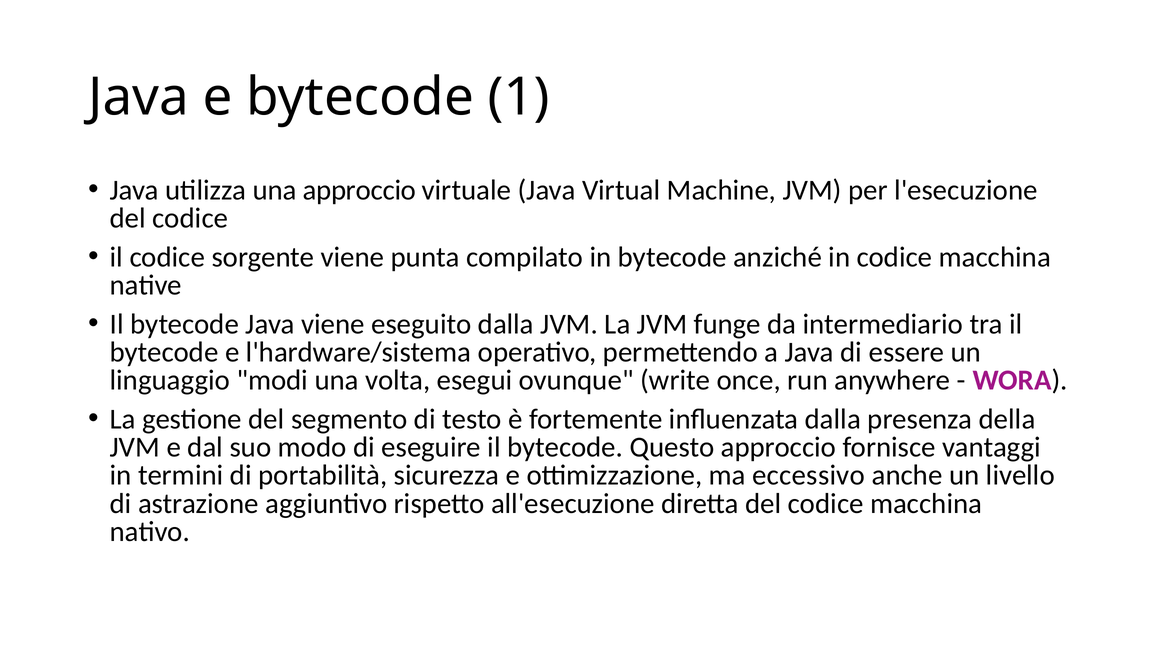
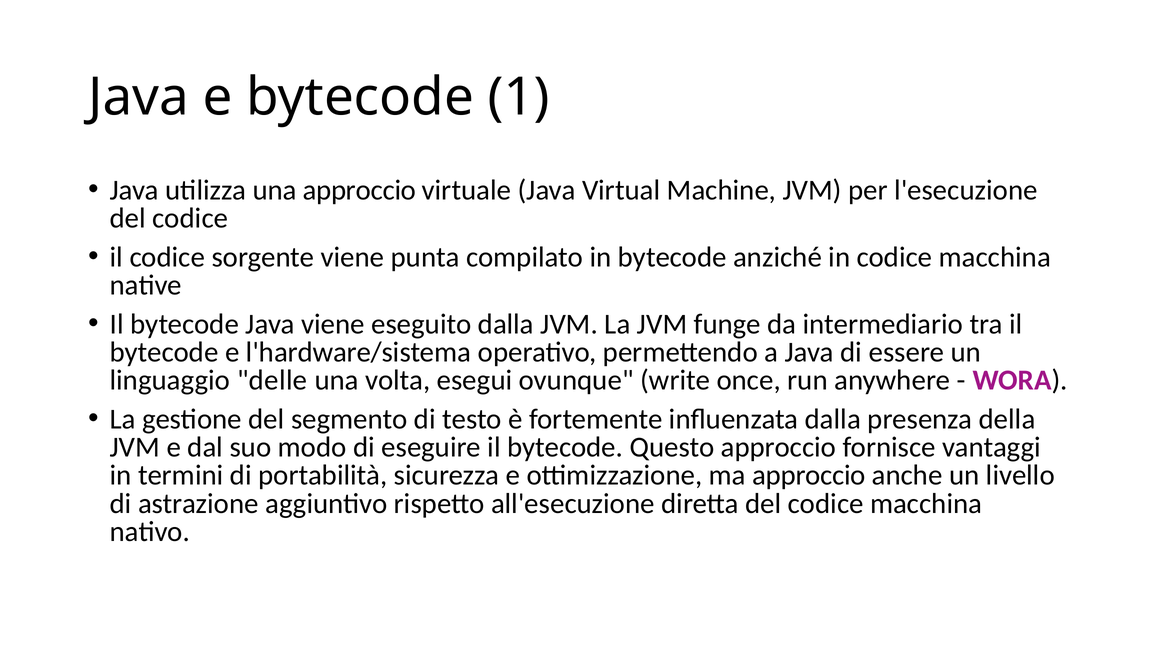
modi: modi -> delle (272, 381)
ma eccessivo: eccessivo -> approccio (809, 476)
